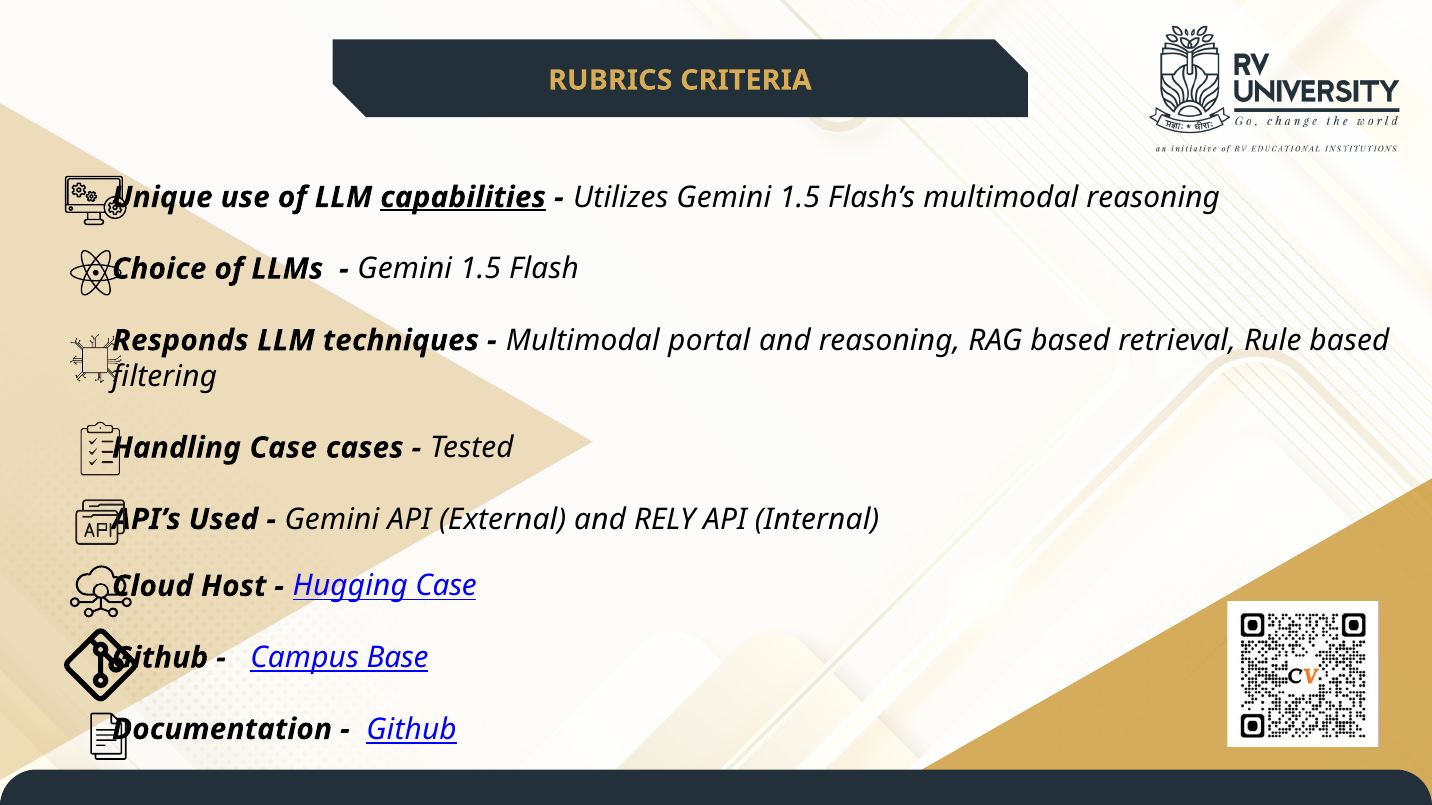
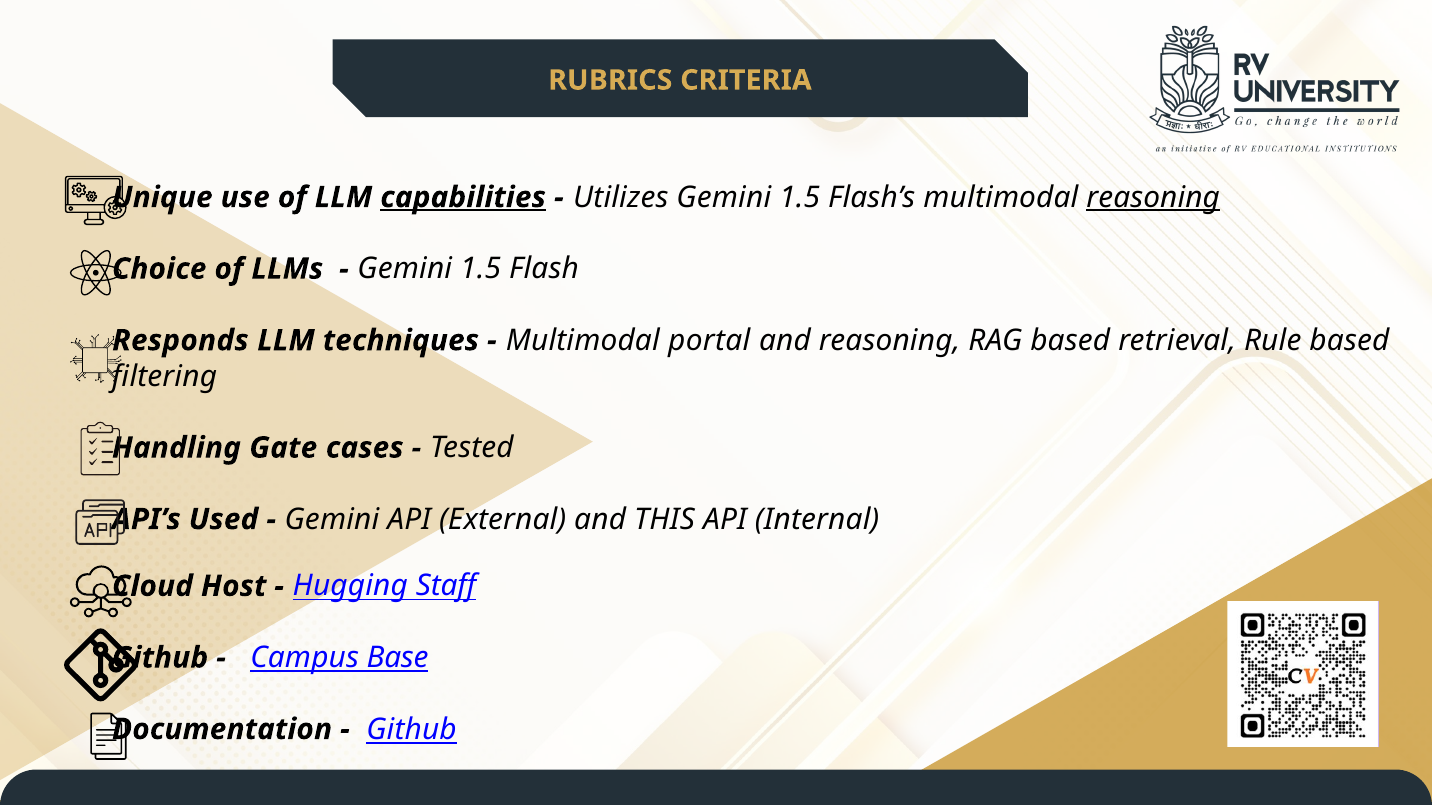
reasoning underline: none -> present (1153, 197)
Case: Case -> Gate (283, 448)
RELY: RELY -> THIS (665, 520)
Hugging Case: Case -> Staff (446, 586)
